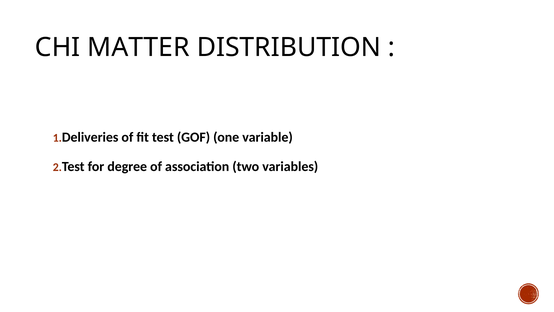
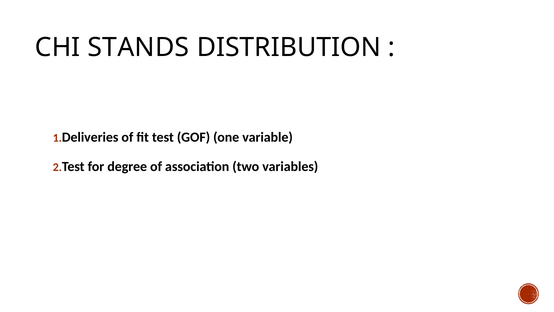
MATTER: MATTER -> STANDS (138, 47)
